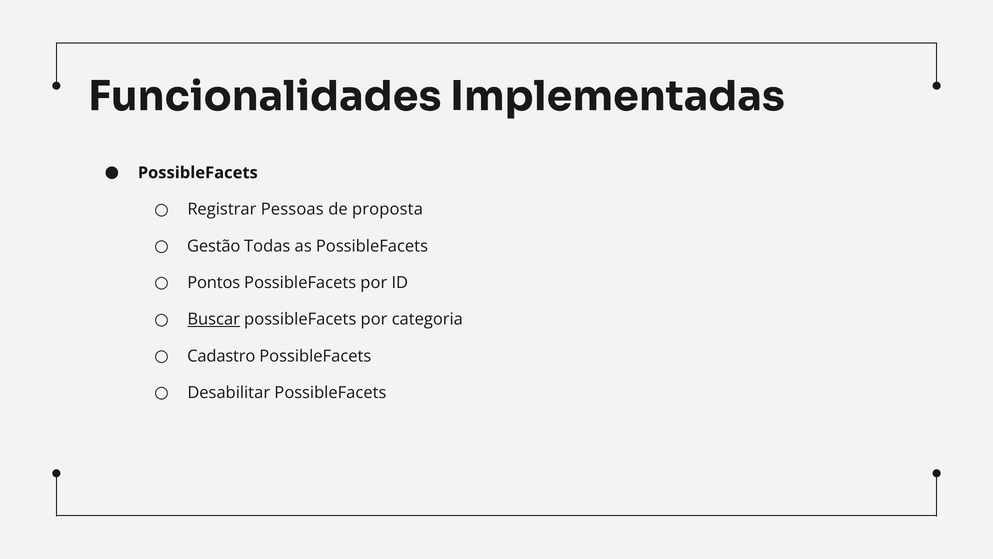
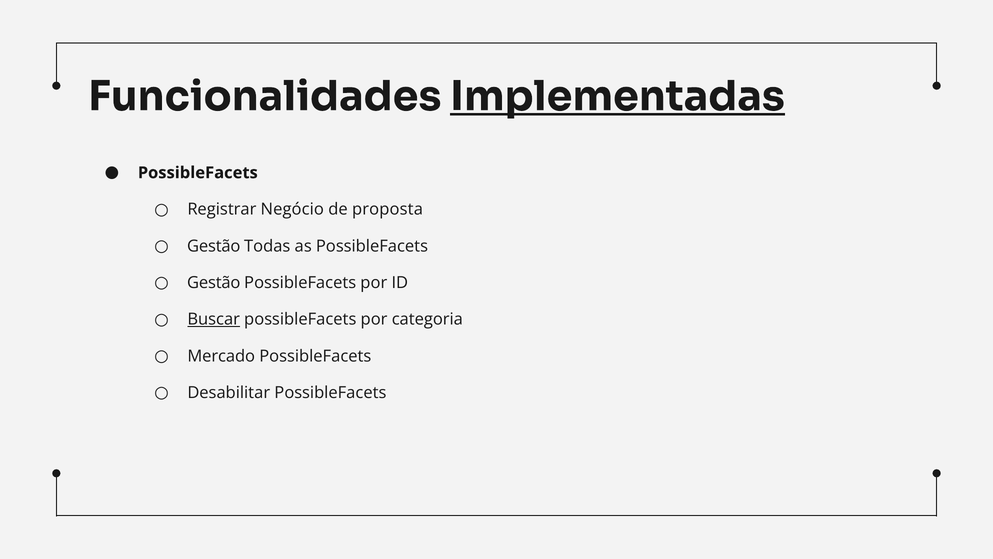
Implementadas underline: none -> present (618, 96)
Pessoas: Pessoas -> Negócio (292, 209)
Pontos: Pontos -> Gestão (214, 283)
Cadastro: Cadastro -> Mercado (221, 356)
